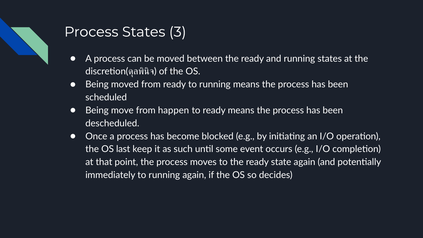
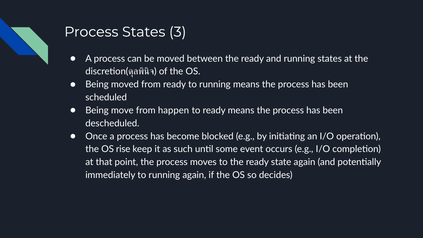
last: last -> rise (123, 149)
